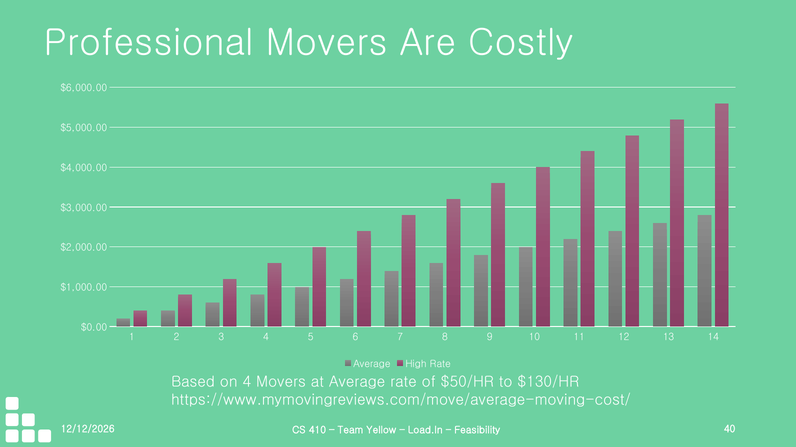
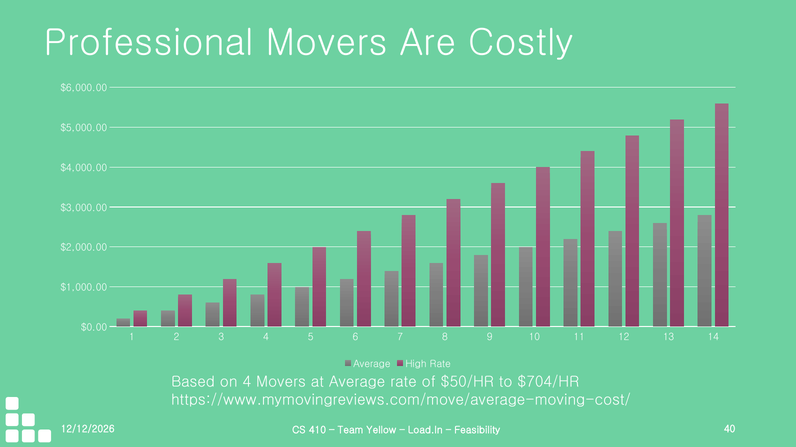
$130/HR: $130/HR -> $704/HR (548, 383)
